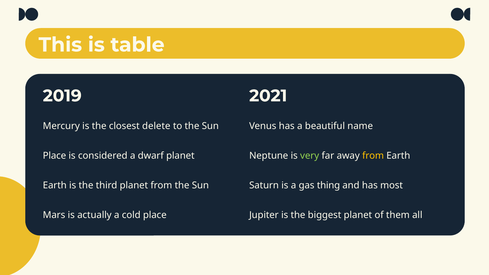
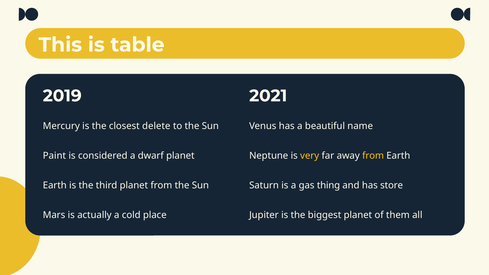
Place: Place -> Paint (54, 156)
very colour: light green -> yellow (310, 156)
most: most -> store (392, 185)
